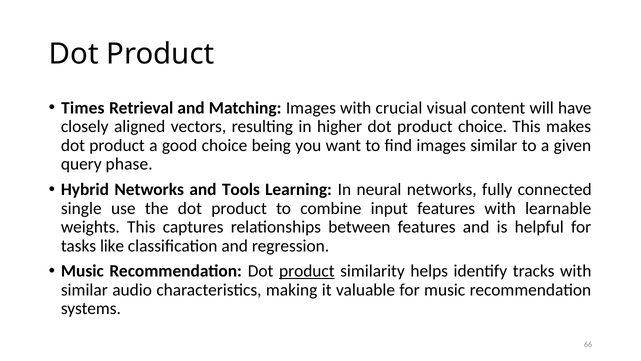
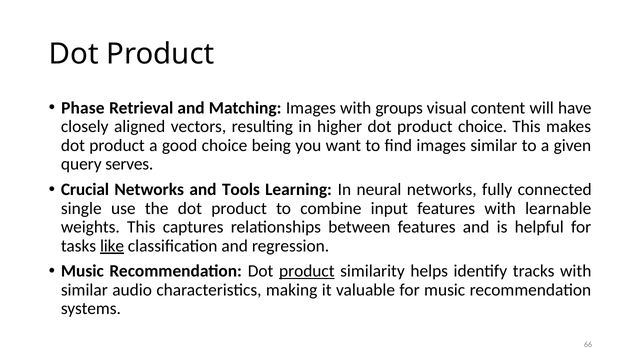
Times: Times -> Phase (83, 108)
crucial: crucial -> groups (399, 108)
phase: phase -> serves (129, 164)
Hybrid: Hybrid -> Crucial (85, 189)
like underline: none -> present (112, 245)
